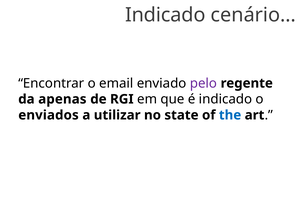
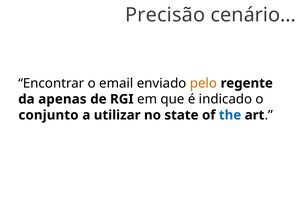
Indicado: Indicado -> Precisão (165, 15)
pelo colour: purple -> orange (203, 83)
enviados: enviados -> conjunto (48, 115)
